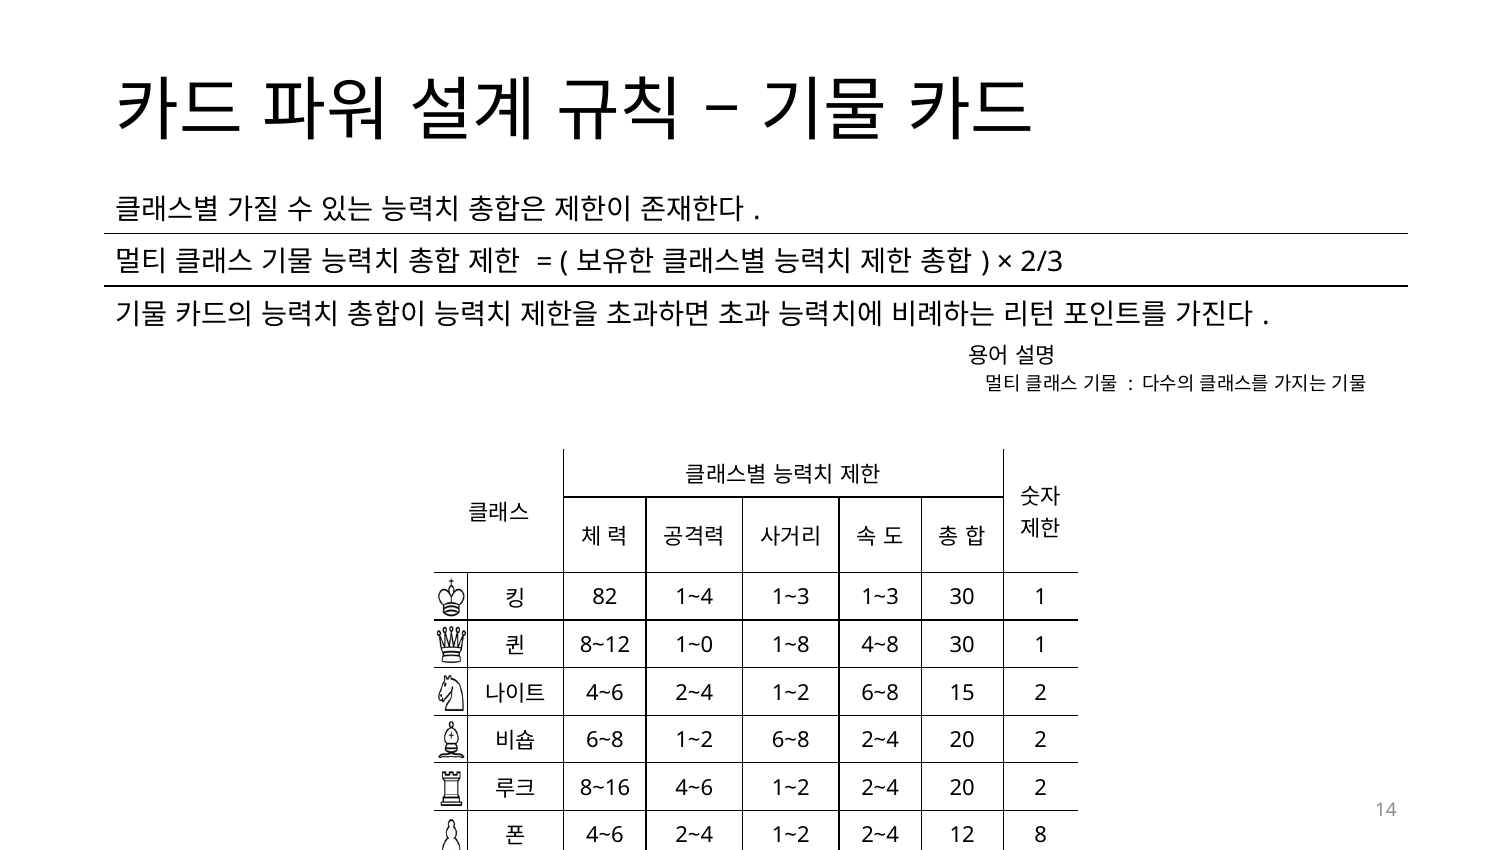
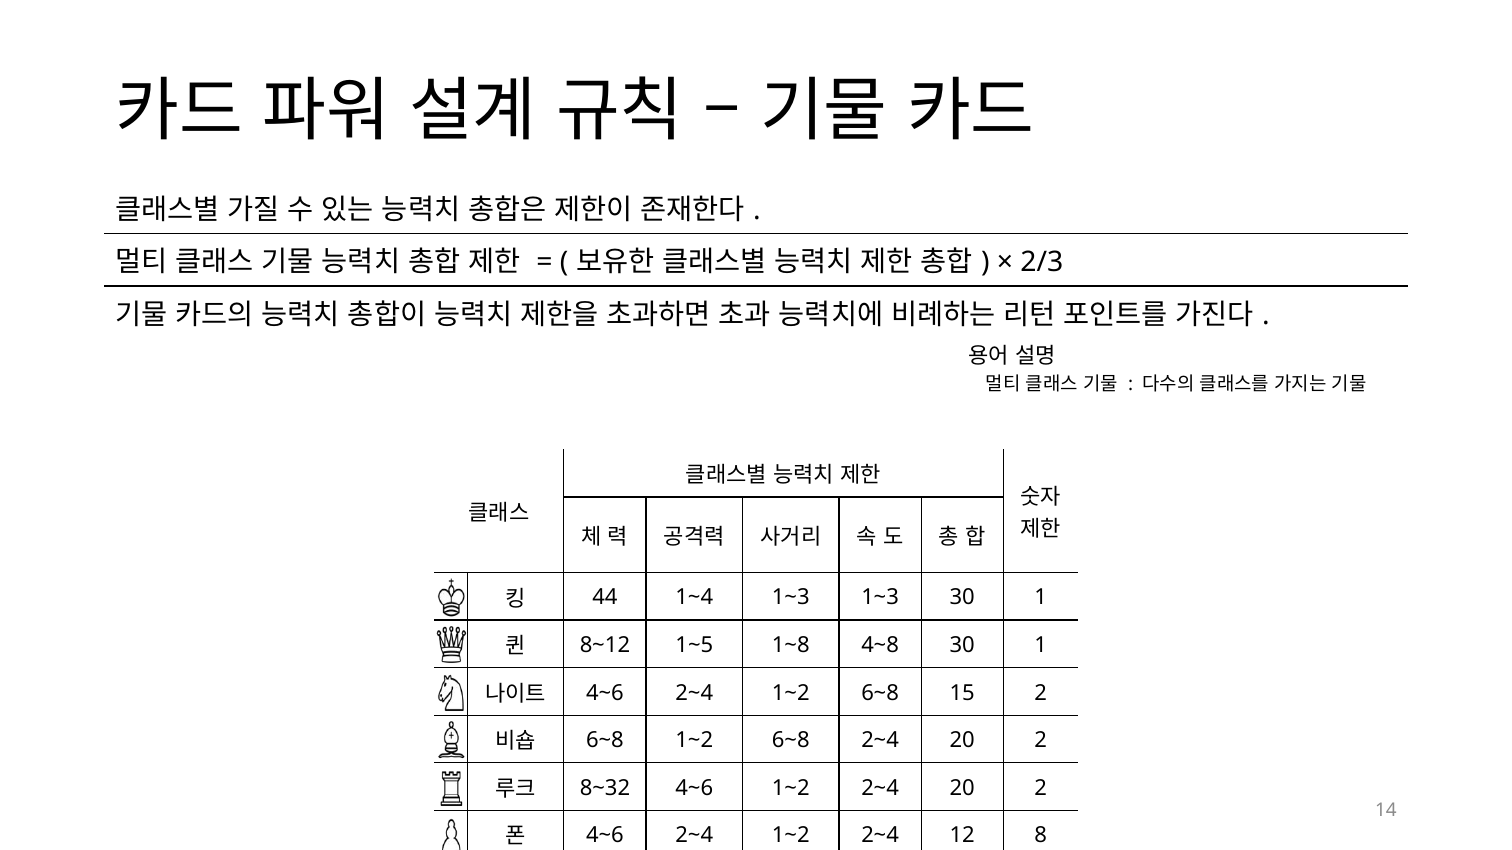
82: 82 -> 44 (605, 598)
1~0: 1~0 -> 1~5 (694, 646)
8~16: 8~16 -> 8~32 (605, 788)
